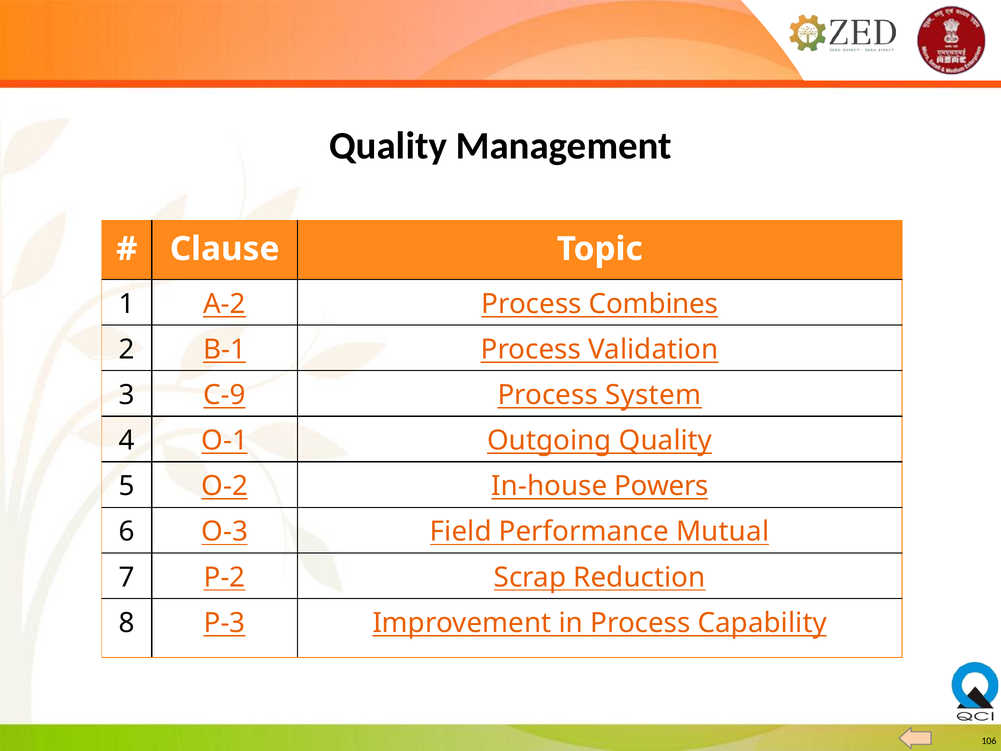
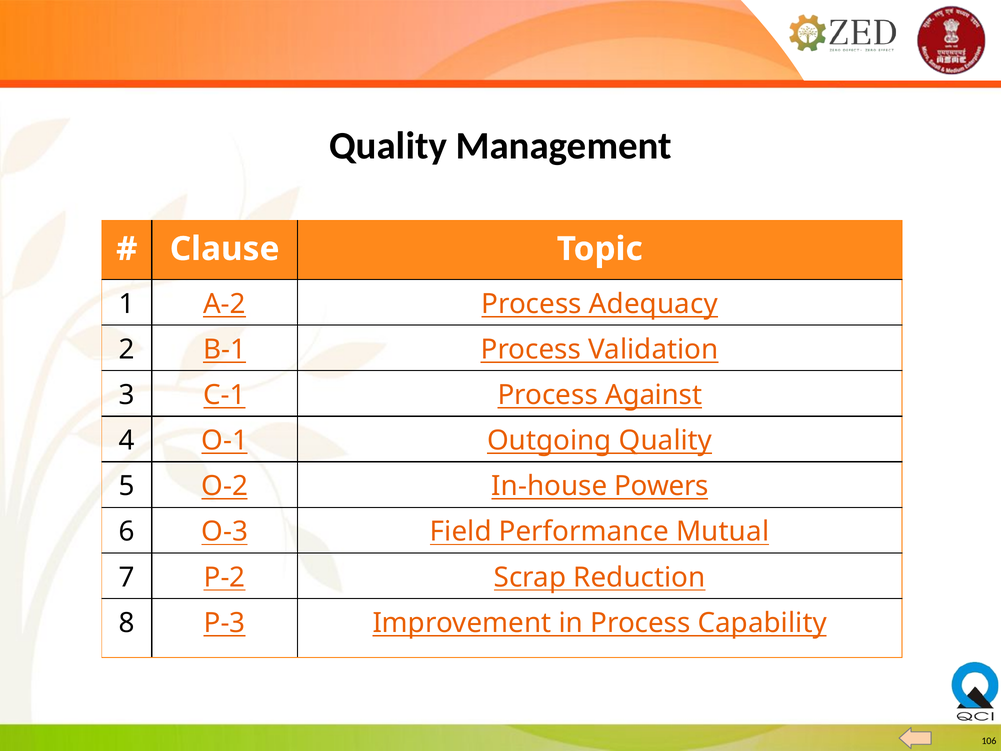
Combines: Combines -> Adequacy (653, 304)
C-9: C-9 -> C-1 (225, 395)
System: System -> Against (654, 395)
